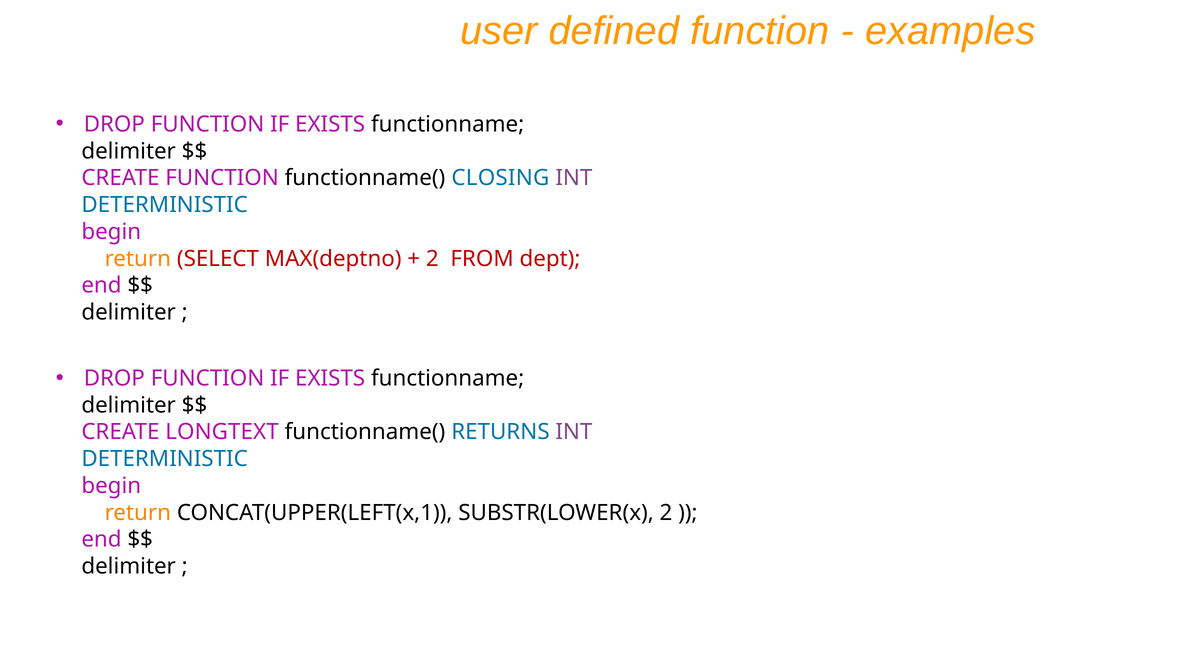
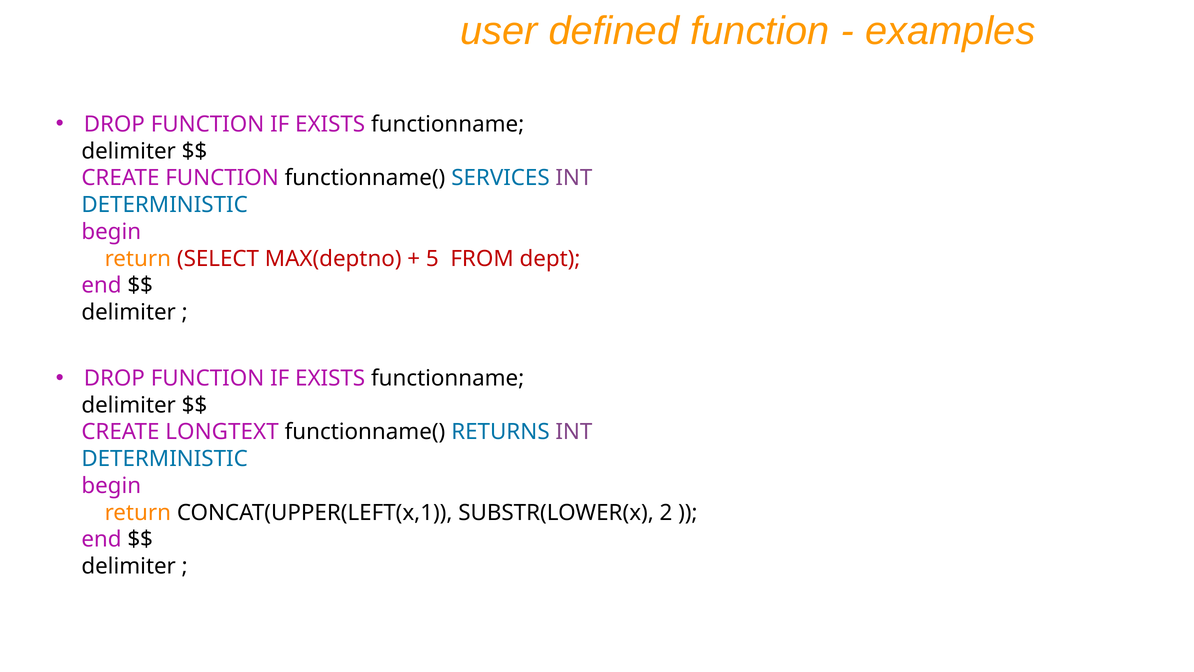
CLOSING: CLOSING -> SERVICES (501, 178)
2: 2 -> 5 (432, 259)
